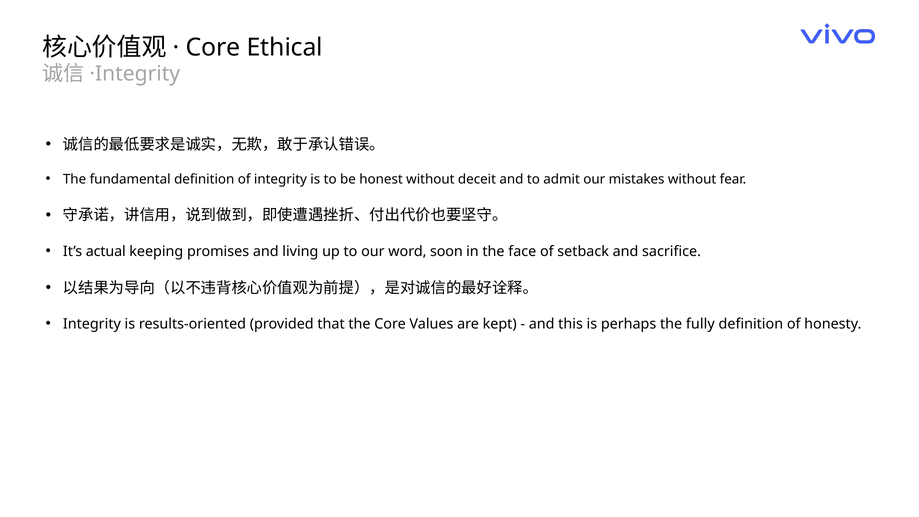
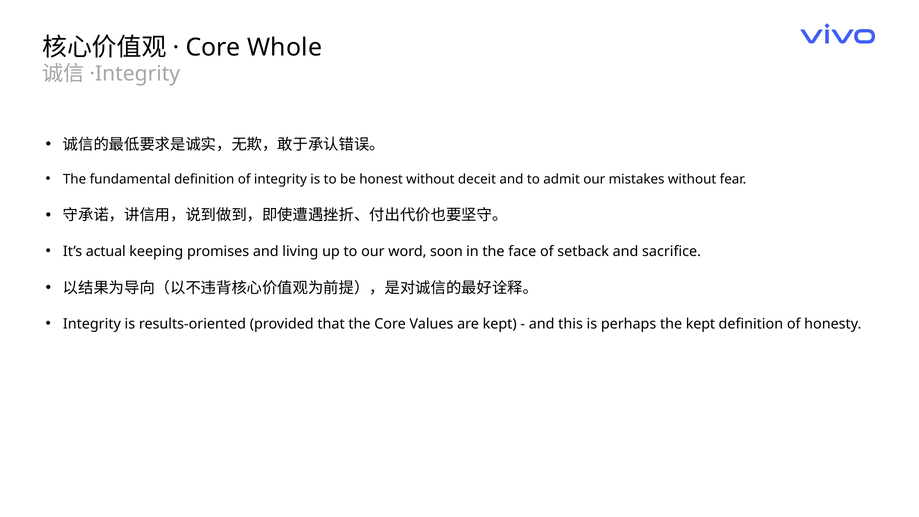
Ethical: Ethical -> Whole (285, 48)
the fully: fully -> kept (700, 324)
